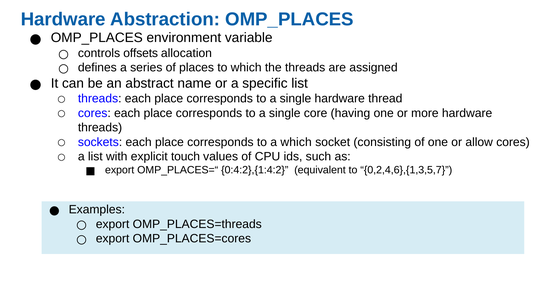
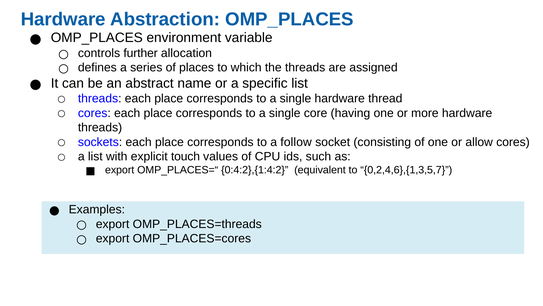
offsets: offsets -> further (141, 53)
a which: which -> follow (296, 142)
